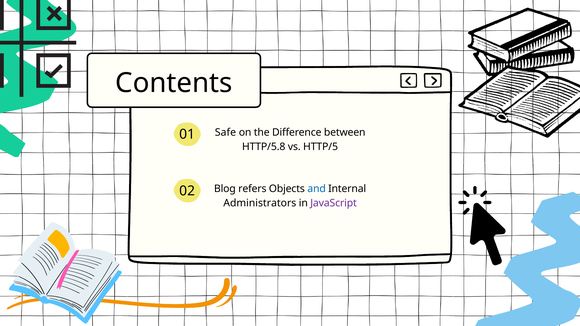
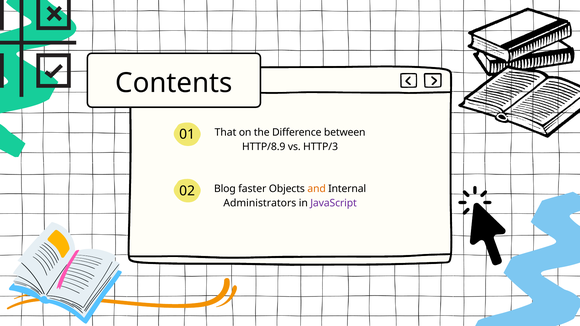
Safe: Safe -> That (225, 132)
HTTP/5.8: HTTP/5.8 -> HTTP/8.9 (264, 147)
HTTP/5: HTTP/5 -> HTTP/3 (321, 147)
refers: refers -> faster (252, 189)
and colour: blue -> orange (317, 189)
